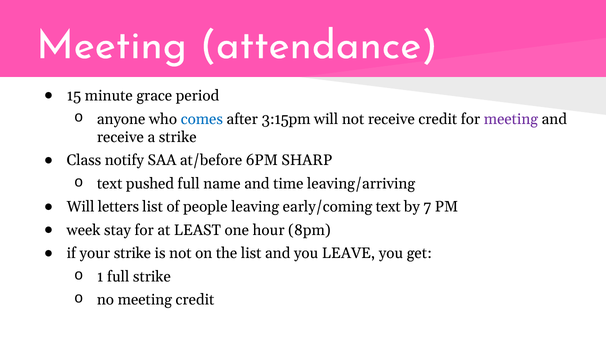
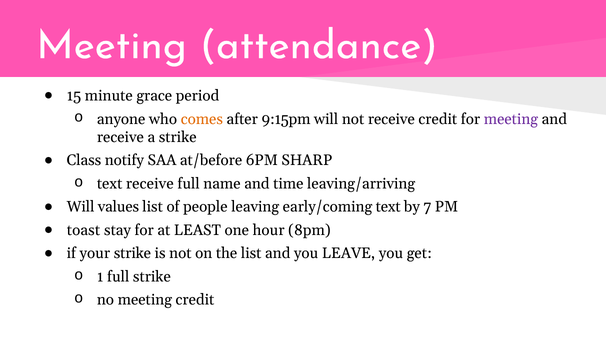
comes colour: blue -> orange (202, 119)
3:15pm: 3:15pm -> 9:15pm (286, 119)
text pushed: pushed -> receive (150, 184)
letters: letters -> values (118, 207)
week: week -> toast (83, 230)
